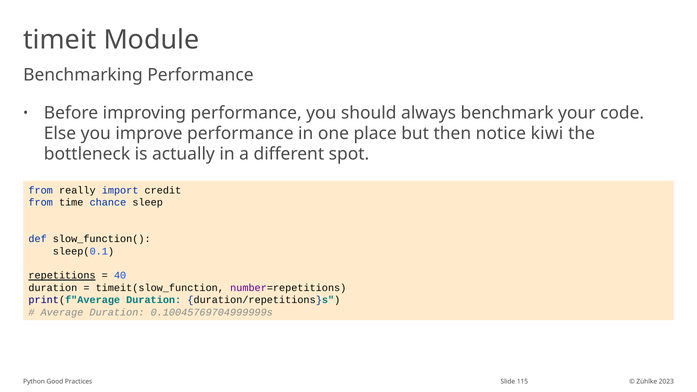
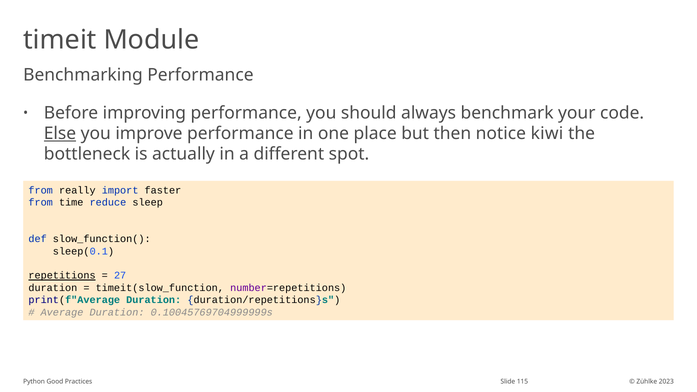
Else underline: none -> present (60, 133)
credit: credit -> faster (163, 190)
chance: chance -> reduce (108, 202)
40: 40 -> 27 (120, 276)
